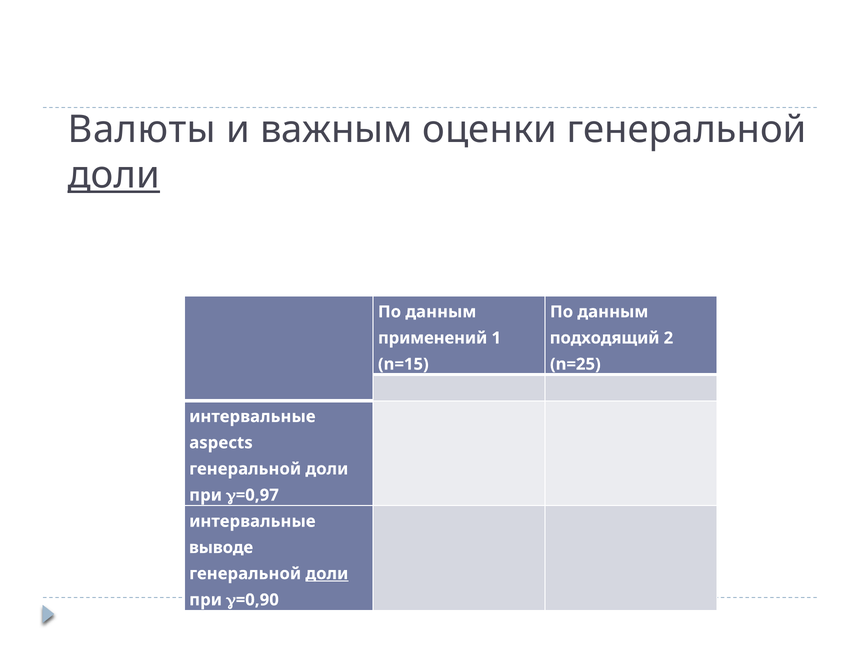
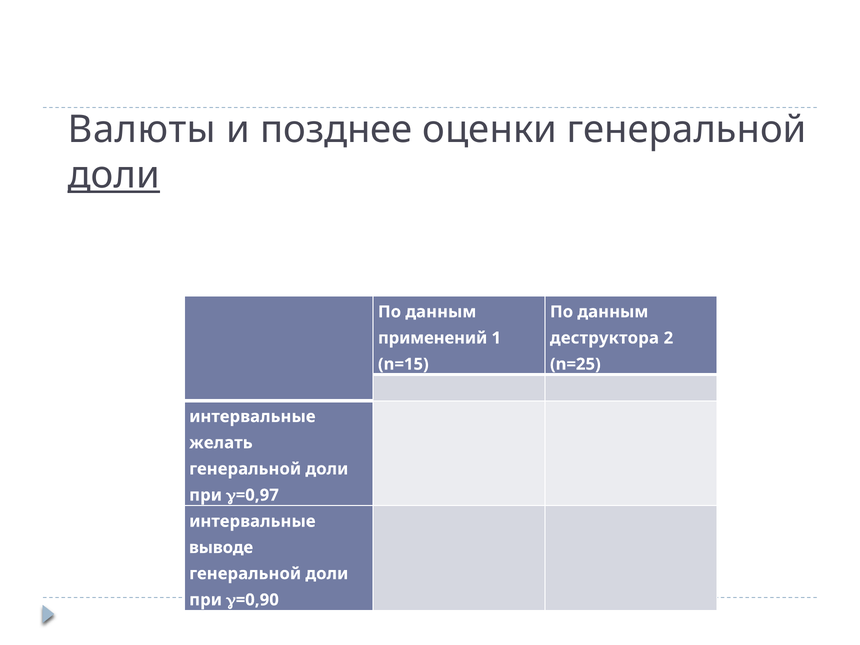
важным: важным -> позднее (336, 129)
подходящий: подходящий -> деструктора (604, 338)
aspects: aspects -> желать (221, 443)
доли underline: present -> none (327, 574)
